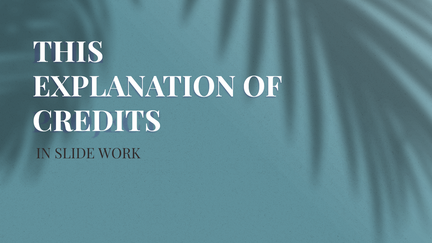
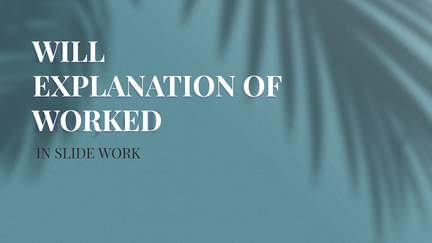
THIS: THIS -> WILL (69, 52)
CREDITS: CREDITS -> WORKED (97, 122)
